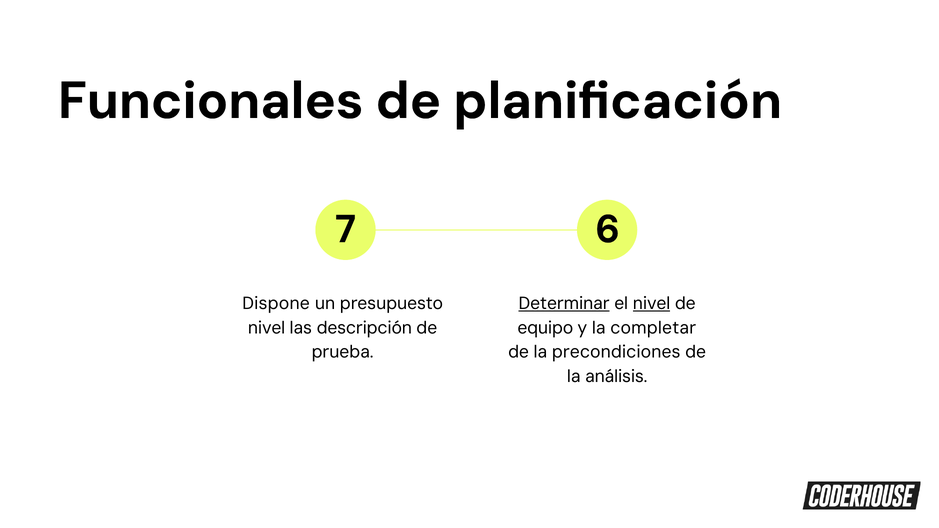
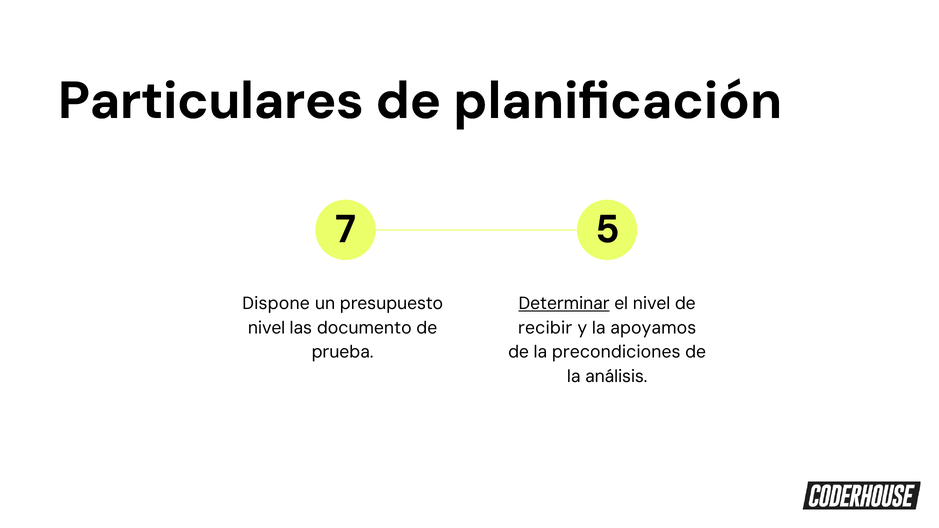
Funcionales: Funcionales -> Particulares (211, 101)
6: 6 -> 5 (607, 229)
nivel underline: present -> none (652, 304)
descripción: descripción -> documento (364, 328)
equipo: equipo -> recibir (545, 328)
completar: completar -> apoyamos (653, 328)
